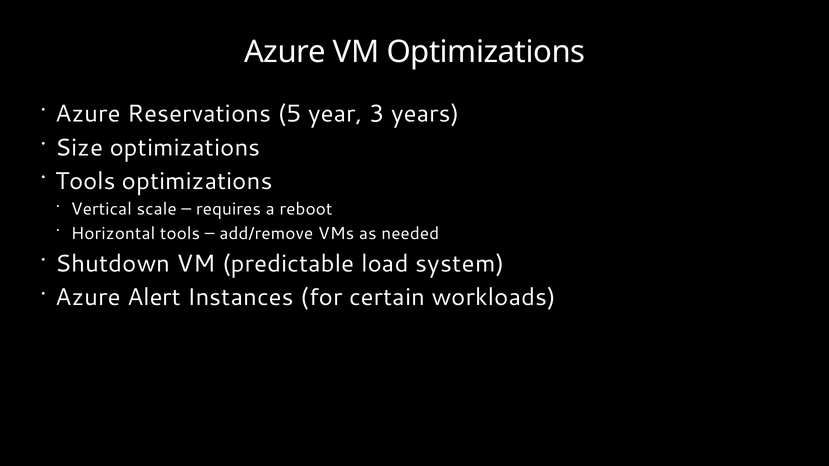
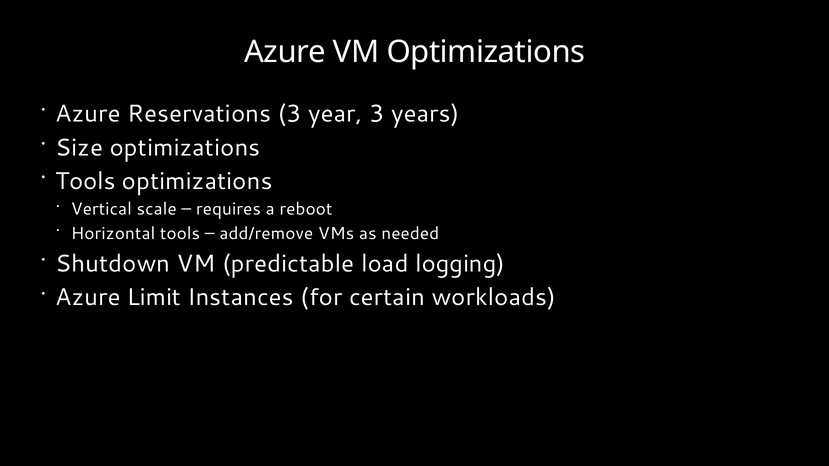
Reservations 5: 5 -> 3 (290, 114)
system: system -> logging (460, 264)
Alert: Alert -> Limit (154, 298)
